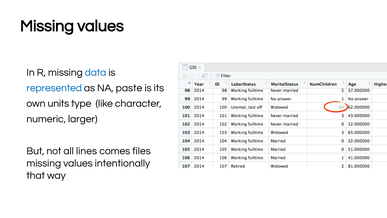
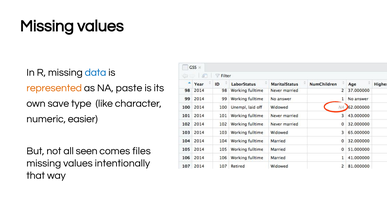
represented colour: blue -> orange (54, 88)
units: units -> save (58, 103)
larger: larger -> easier (83, 119)
lines: lines -> seen (87, 151)
